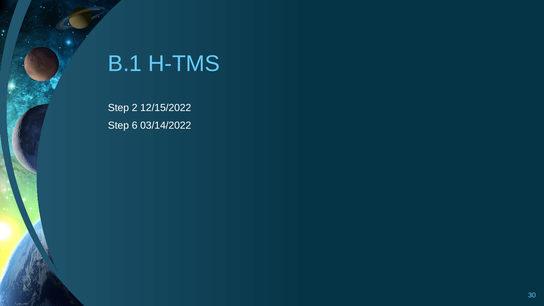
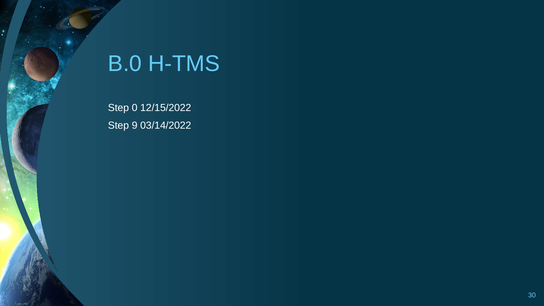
B.1: B.1 -> B.0 (125, 64)
2: 2 -> 0 (135, 108)
6: 6 -> 9 (135, 126)
